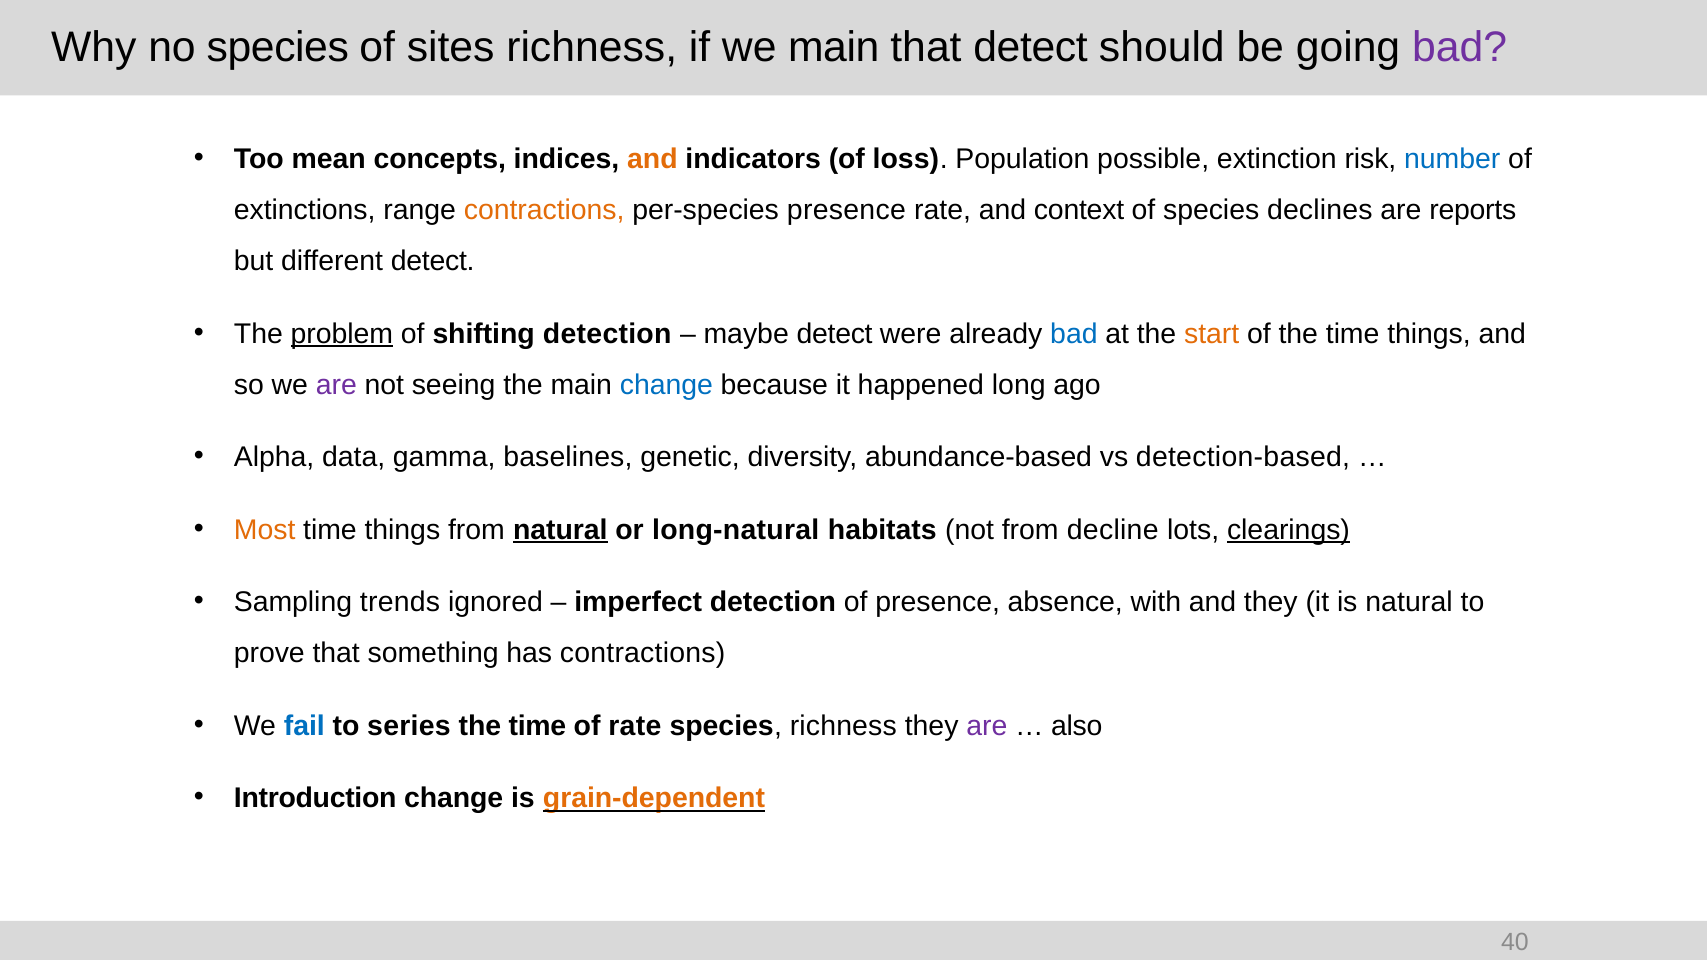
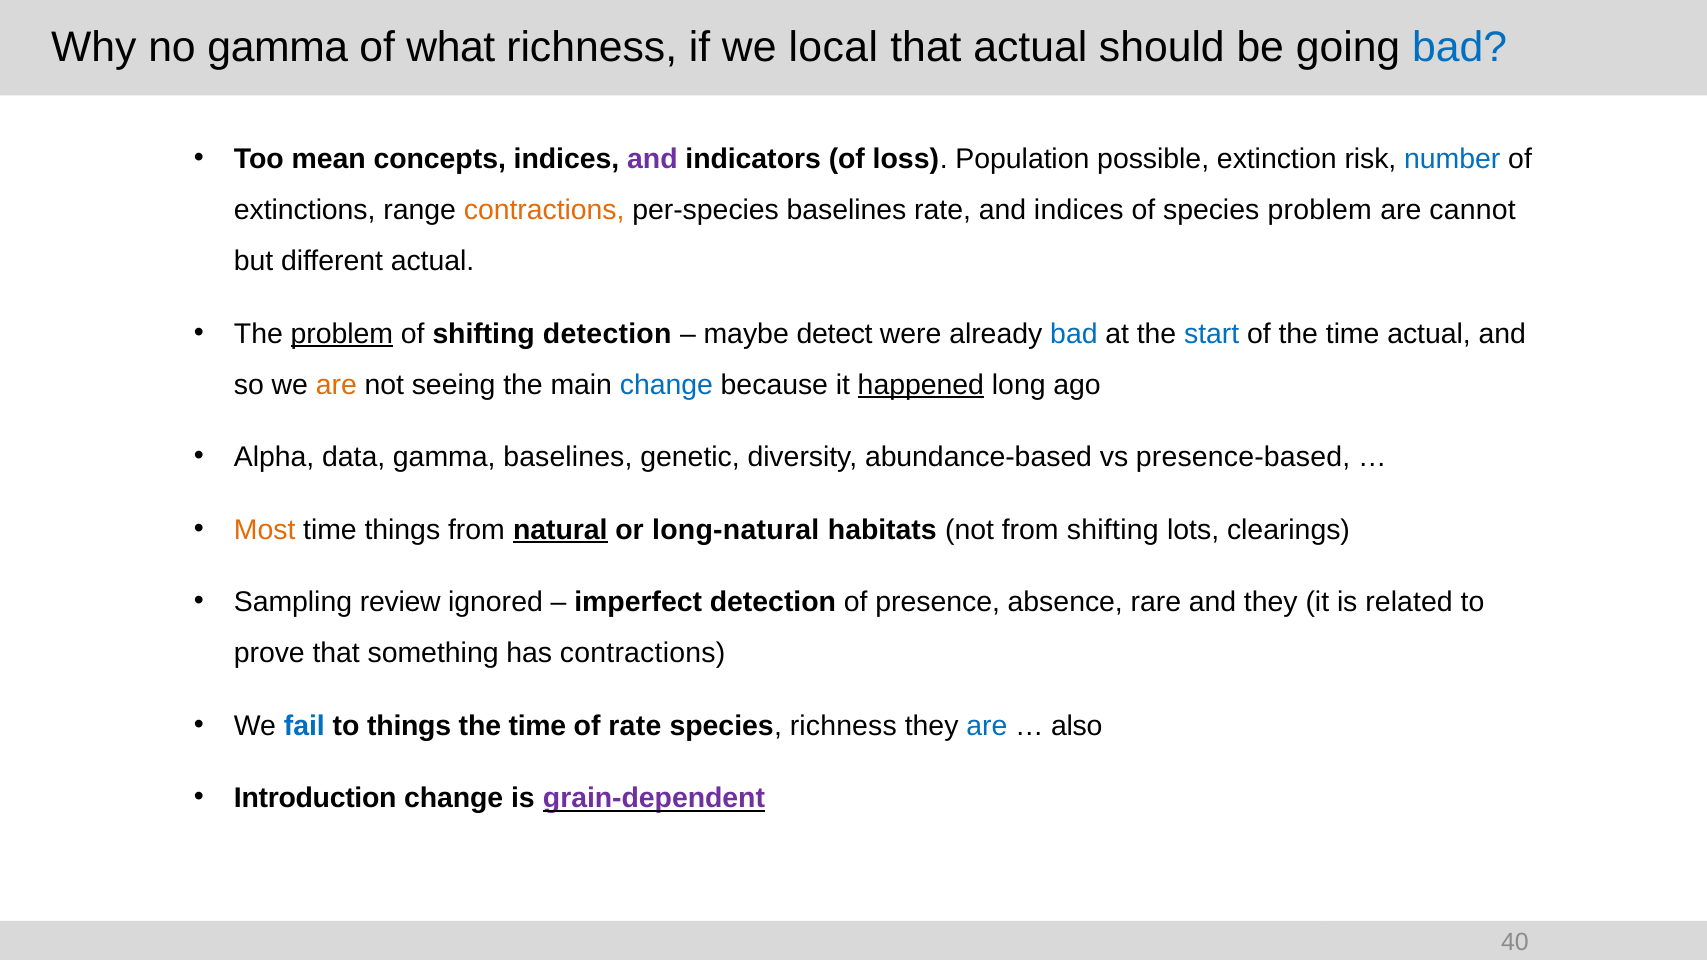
no species: species -> gamma (278, 47)
sites: sites -> what (451, 47)
we main: main -> local (833, 47)
that detect: detect -> actual (1030, 47)
bad colour: purple -> blue (1460, 47)
and colour: orange -> purple (652, 159)
per-species presence: presence -> baselines (847, 210)
and context: context -> indices (1079, 210)
species declines: declines -> problem (1320, 210)
reports: reports -> cannot (1473, 210)
different detect: detect -> actual (433, 261)
start colour: orange -> blue (1212, 334)
the time things: things -> actual (1429, 334)
are colour: purple -> orange (336, 385)
happened underline: none -> present (921, 385)
detection-based: detection-based -> presence-based (1243, 457)
from decline: decline -> shifting (1113, 530)
clearings underline: present -> none (1288, 530)
trends: trends -> review (400, 602)
with: with -> rare (1156, 602)
is natural: natural -> related (1409, 602)
to series: series -> things (409, 726)
are colour: purple -> blue (987, 726)
grain-dependent colour: orange -> purple (654, 798)
